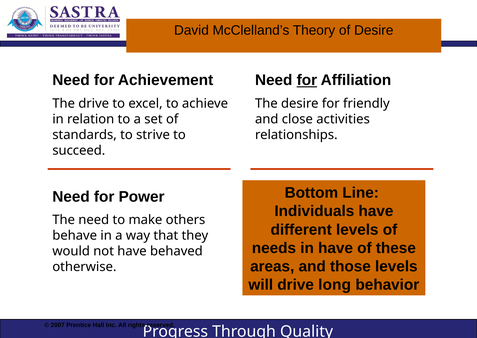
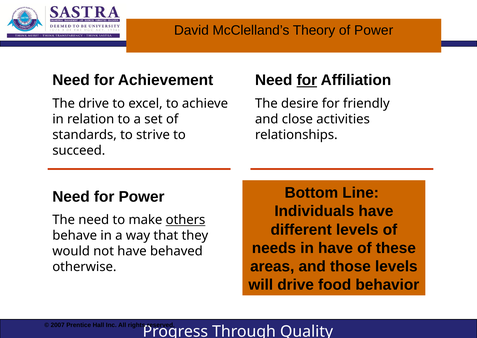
of Desire: Desire -> Power (374, 30)
others underline: none -> present (186, 220)
long: long -> food (335, 284)
